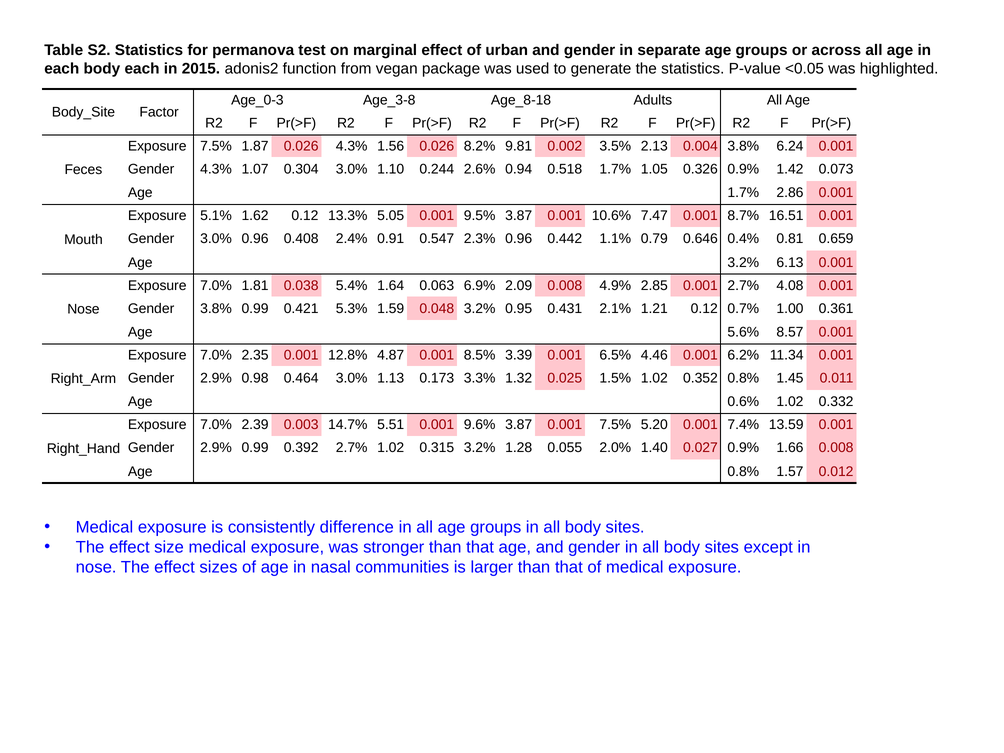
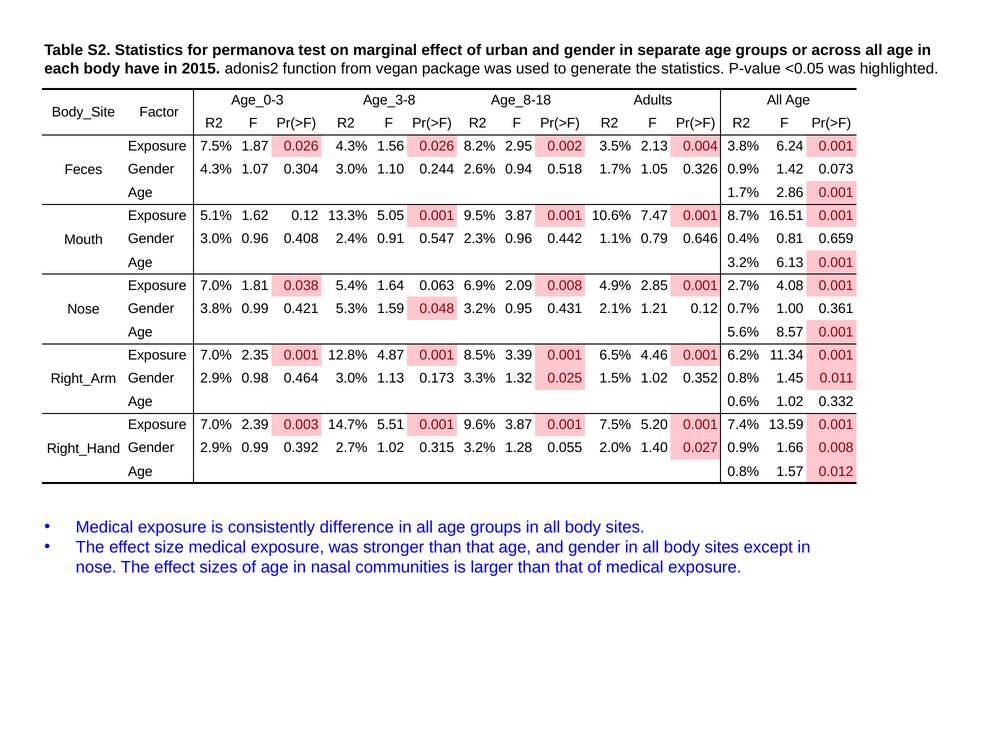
body each: each -> have (142, 69)
9.81: 9.81 -> 2.95 (519, 146)
